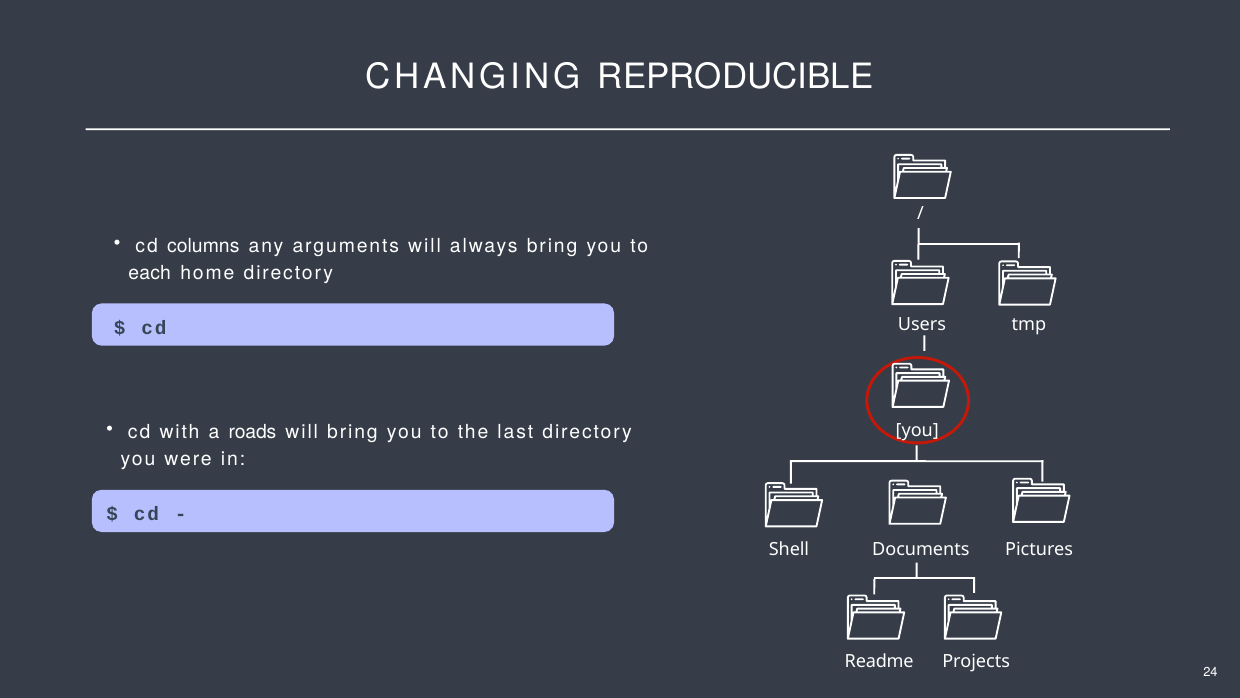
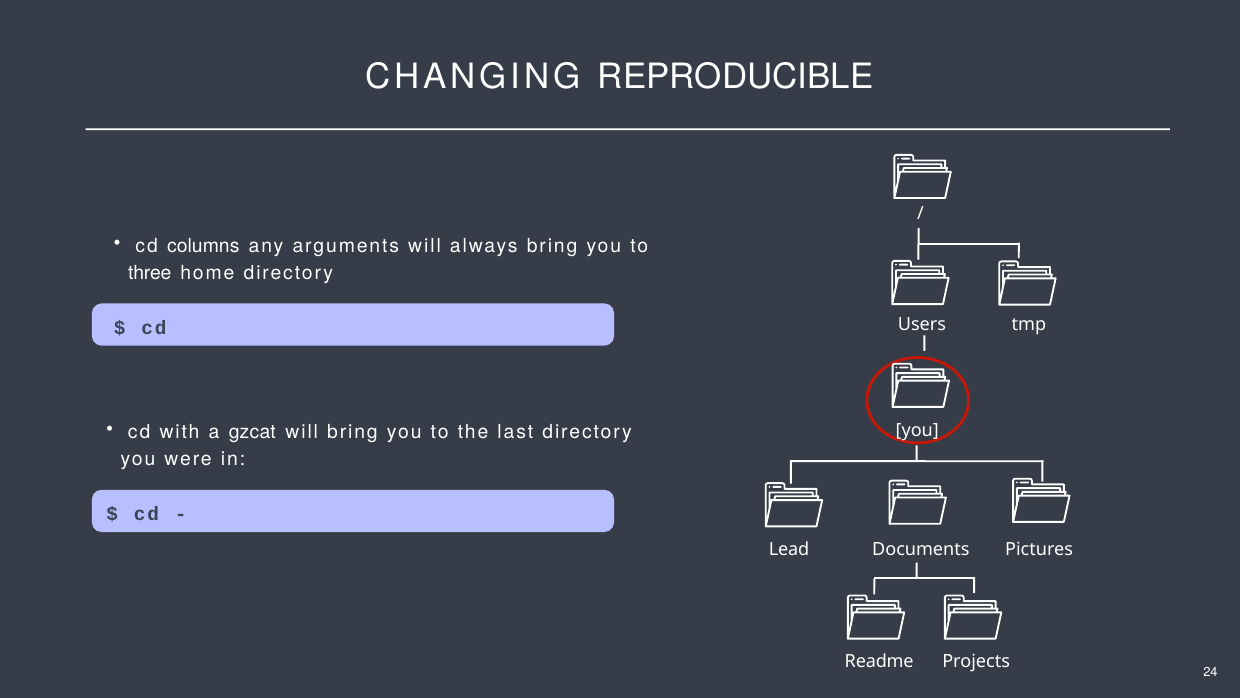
each: each -> three (150, 273)
roads: roads -> gzcat (252, 432)
Shell: Shell -> Lead (789, 549)
